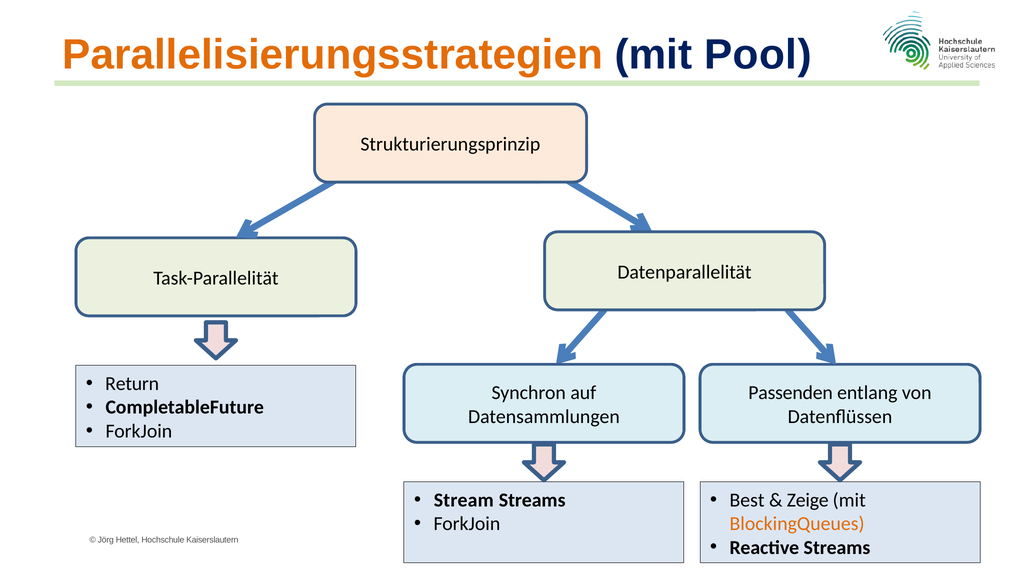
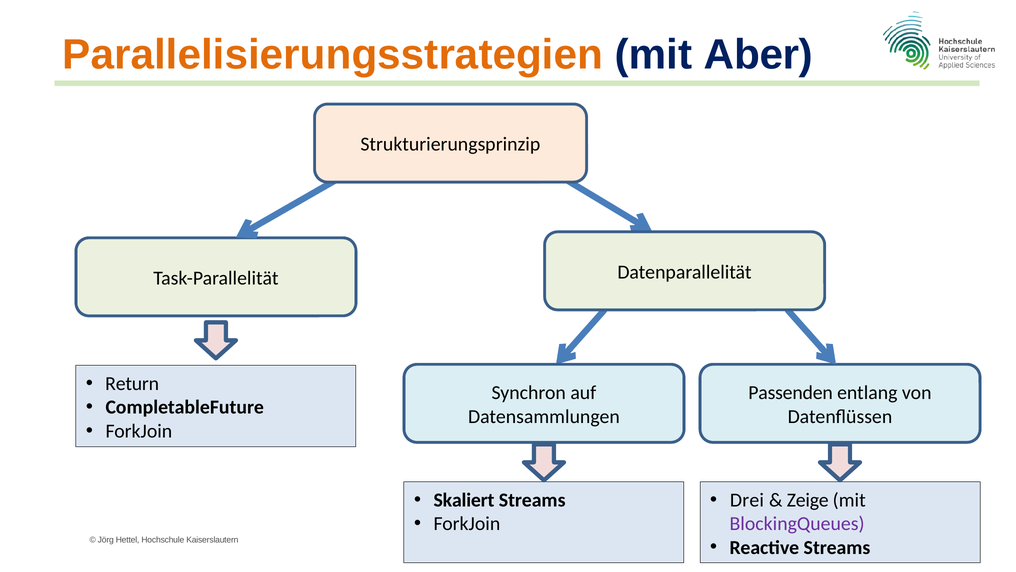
Pool: Pool -> Aber (758, 55)
Stream: Stream -> Skaliert (464, 500)
Best: Best -> Drei (747, 500)
BlockingQueues colour: orange -> purple (797, 523)
